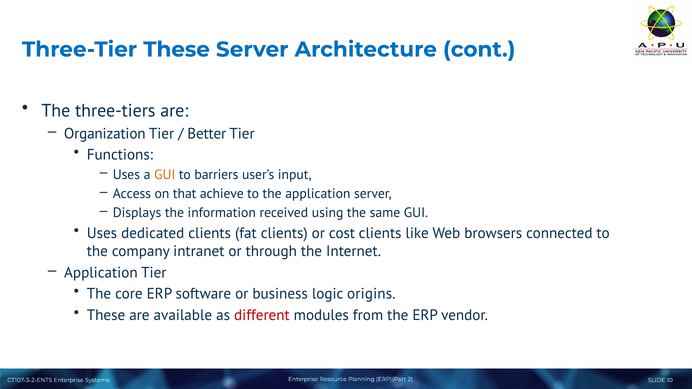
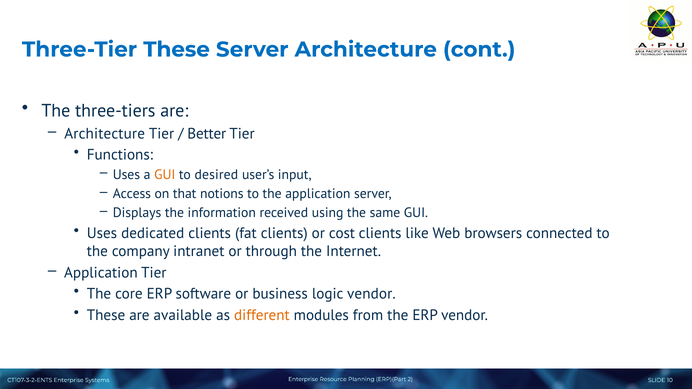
Organization: Organization -> Architecture (105, 134)
barriers: barriers -> desired (216, 175)
achieve: achieve -> notions (222, 194)
logic origins: origins -> vendor (371, 294)
different colour: red -> orange (262, 315)
